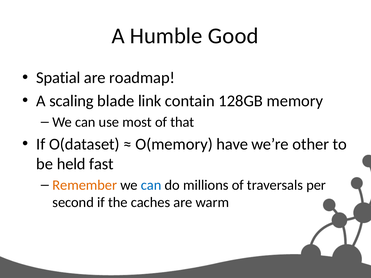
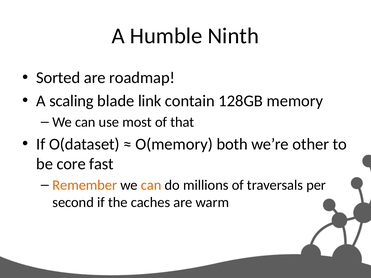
Good: Good -> Ninth (233, 36)
Spatial: Spatial -> Sorted (58, 78)
have: have -> both (232, 144)
held: held -> core (71, 164)
can colour: blue -> orange (151, 185)
